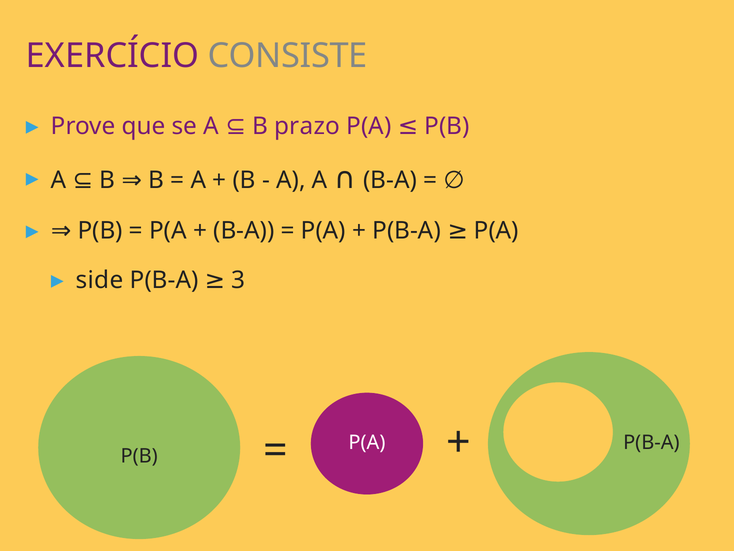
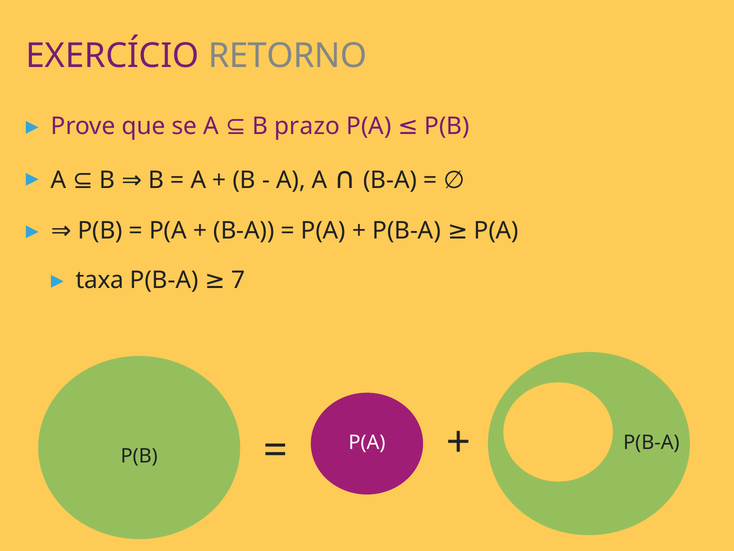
CONSISTE: CONSISTE -> RETORNO (288, 56)
side: side -> taxa (100, 280)
3: 3 -> 7 (238, 280)
